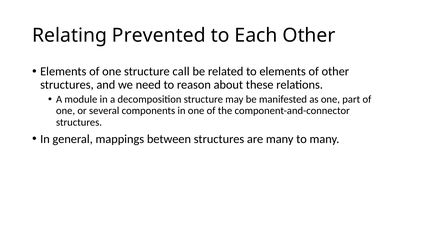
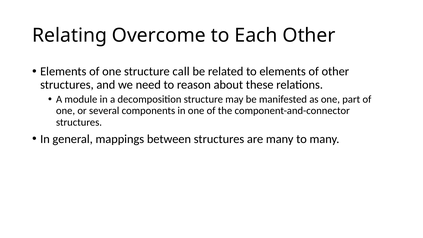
Prevented: Prevented -> Overcome (159, 36)
